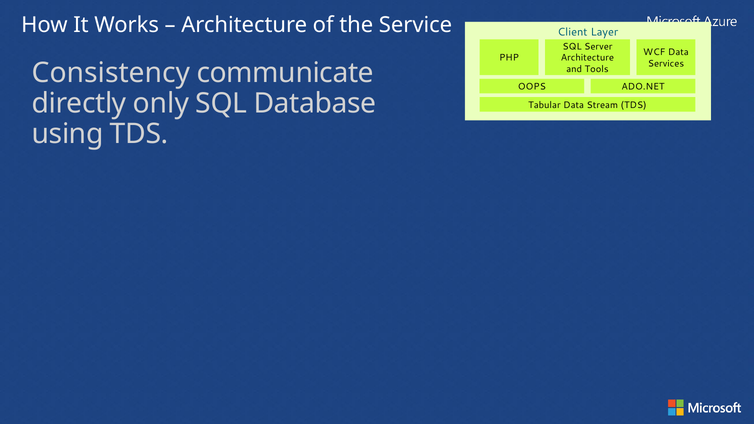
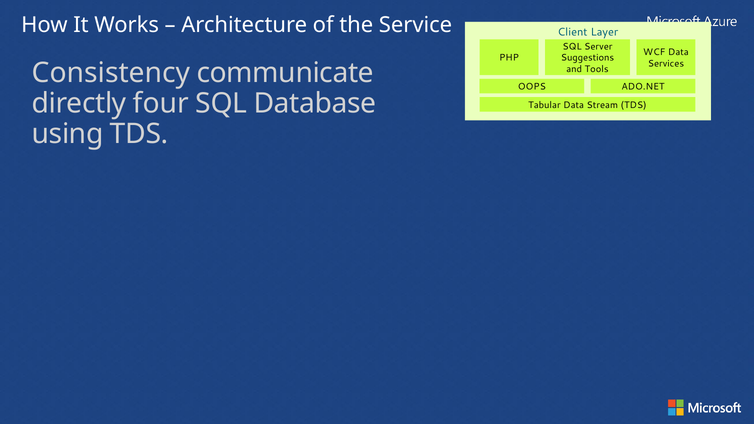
Architecture: Architecture -> Suggestions (587, 58)
only: only -> four (161, 104)
